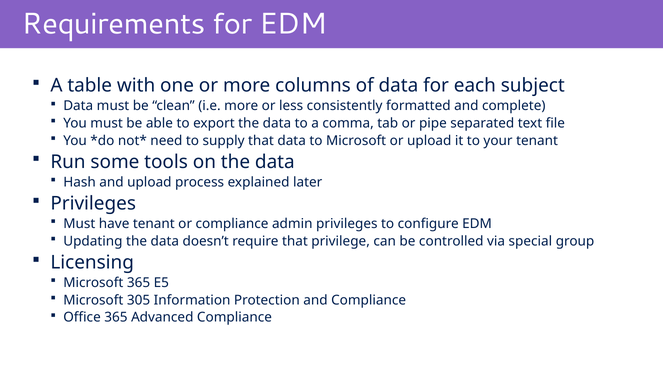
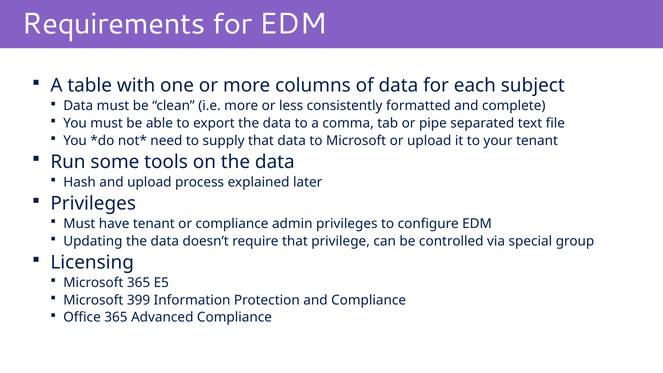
305: 305 -> 399 (139, 300)
